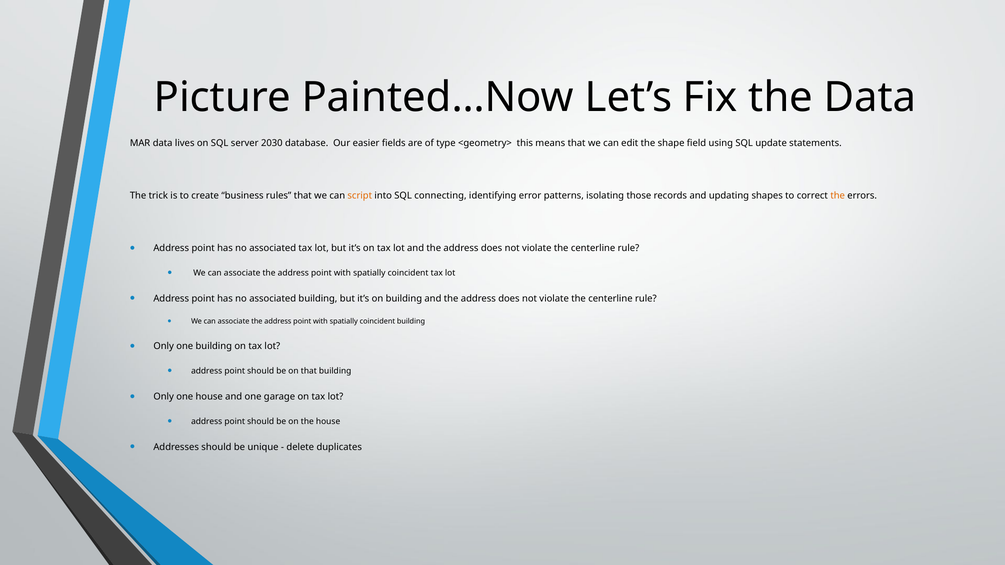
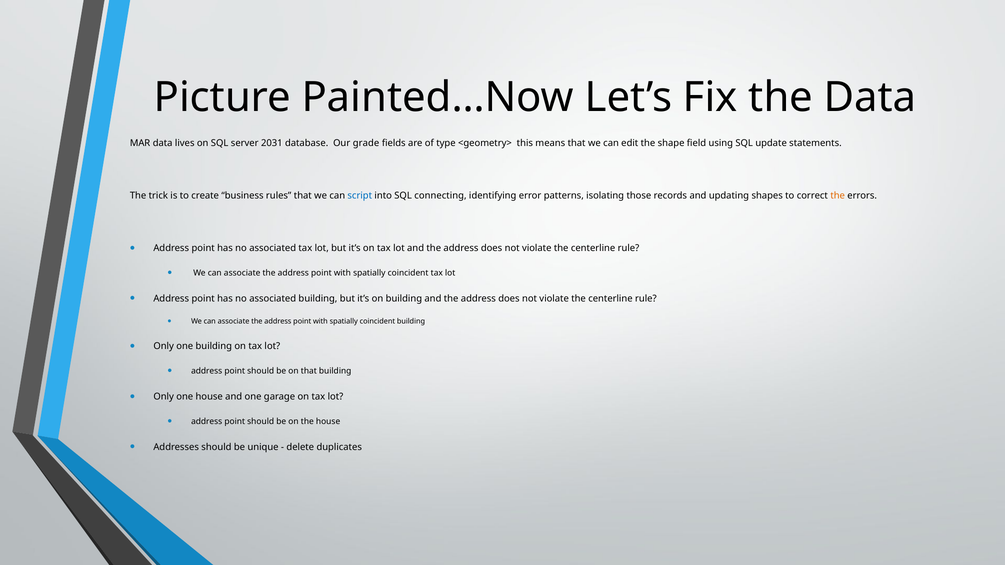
2030: 2030 -> 2031 (272, 143)
easier: easier -> grade (366, 143)
script colour: orange -> blue (360, 196)
